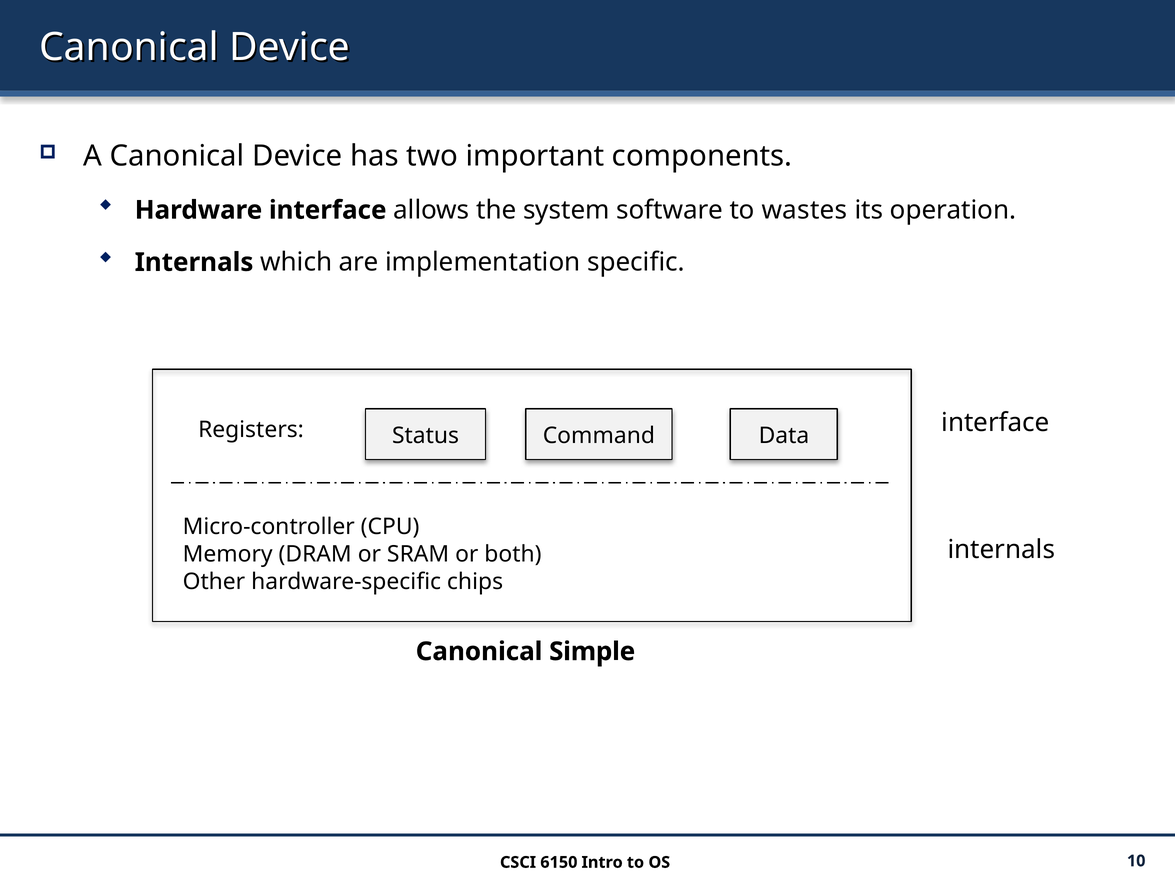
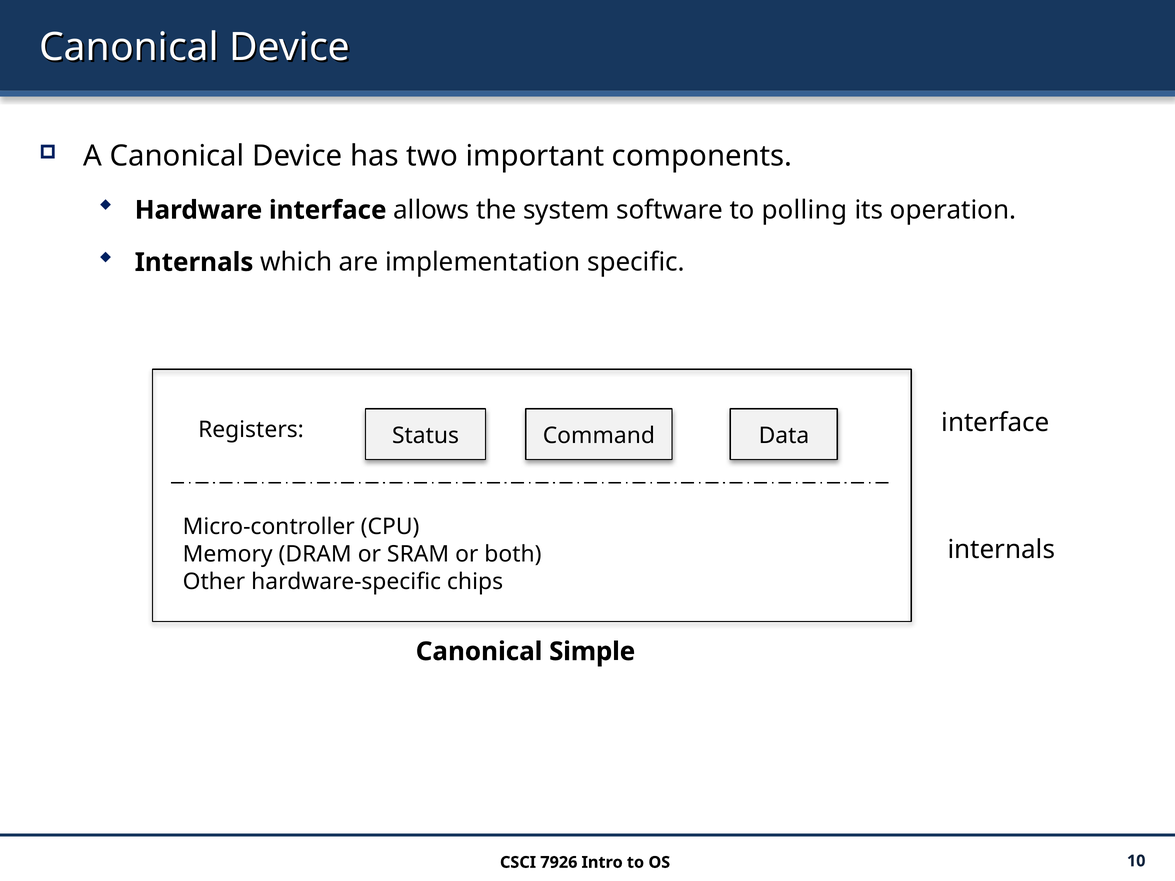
wastes: wastes -> polling (805, 210)
6150: 6150 -> 7926 (559, 863)
